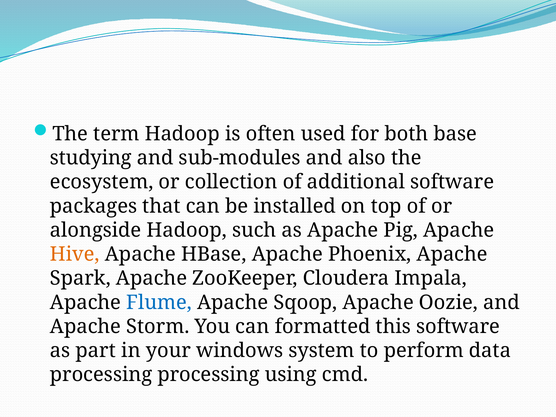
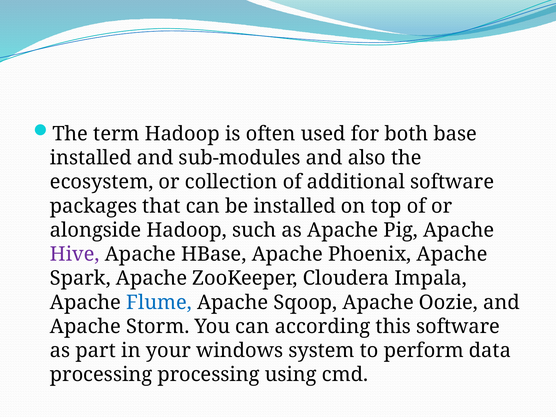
studying: studying -> installed (91, 158)
Hive colour: orange -> purple (75, 254)
formatted: formatted -> according (322, 326)
